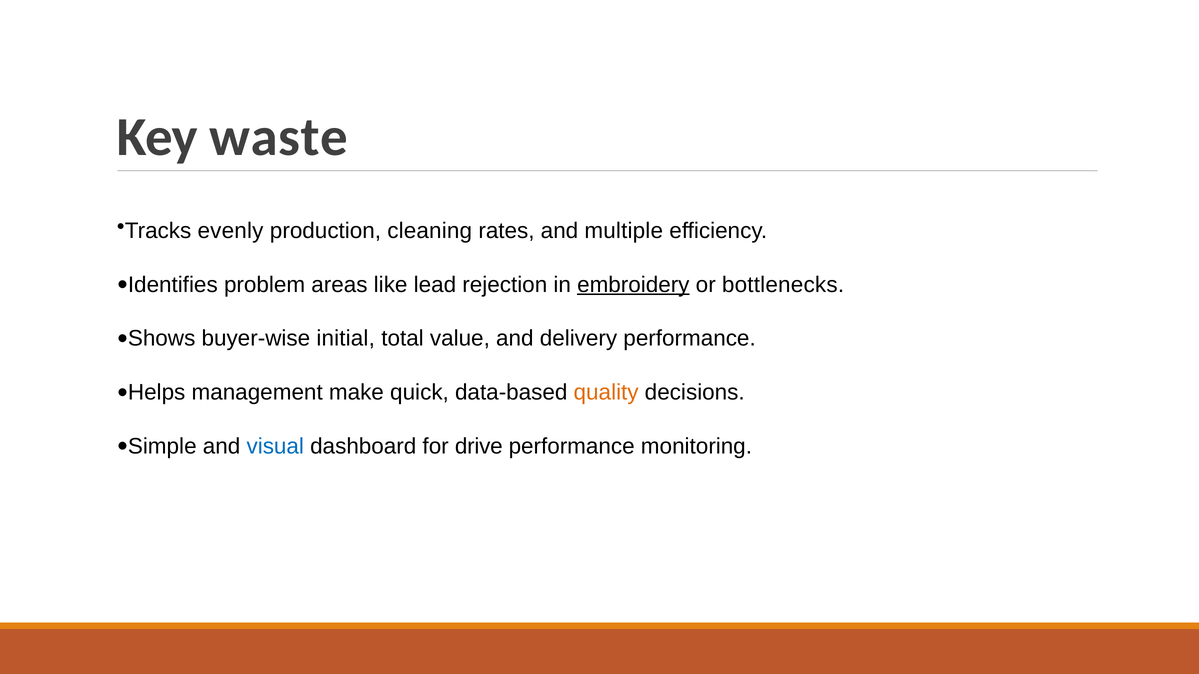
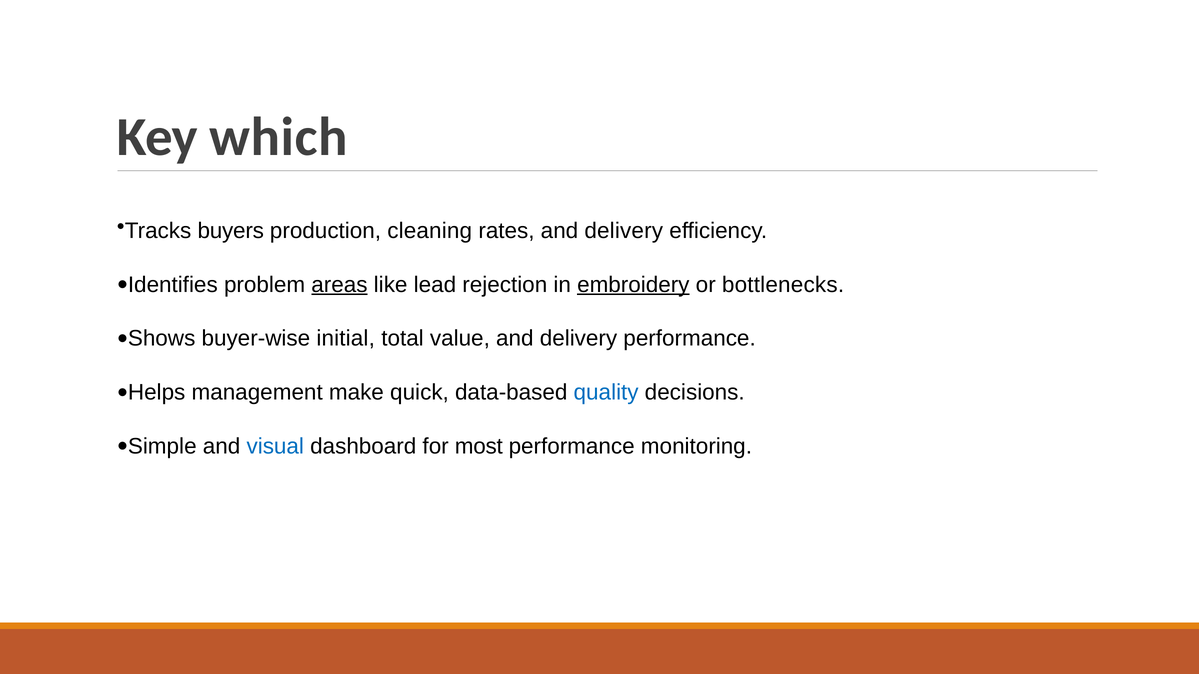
waste: waste -> which (278, 137)
evenly: evenly -> buyers (231, 231)
rates and multiple: multiple -> delivery (624, 231)
areas underline: none -> present (339, 285)
quality colour: orange -> blue (606, 393)
drive: drive -> most (479, 447)
